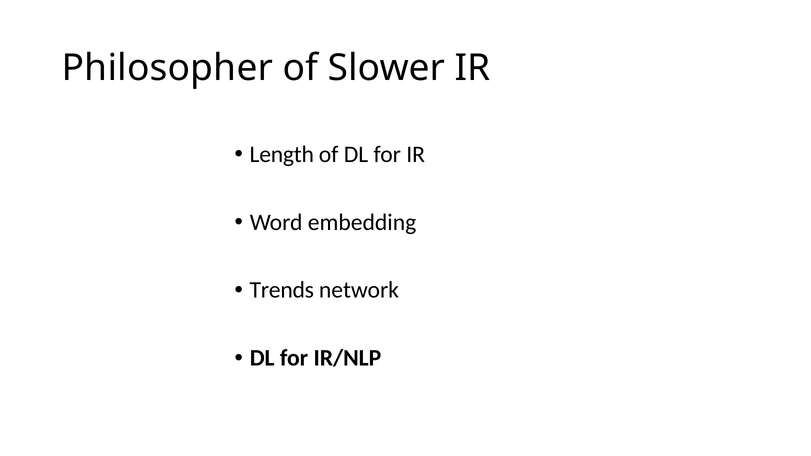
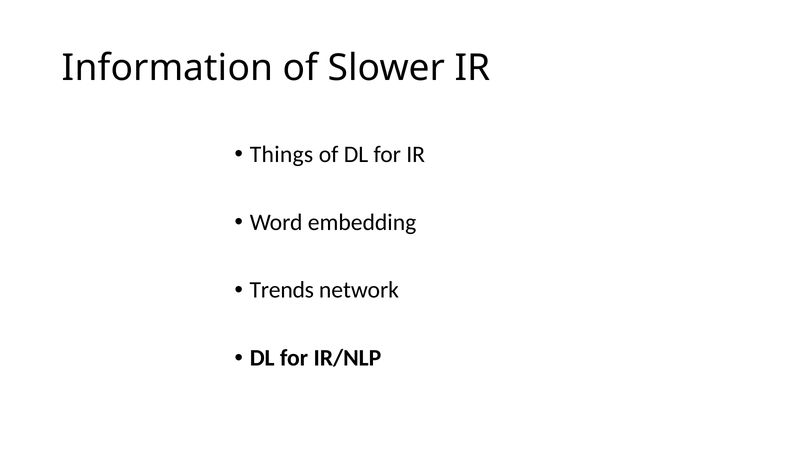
Philosopher: Philosopher -> Information (167, 68)
Length: Length -> Things (282, 154)
